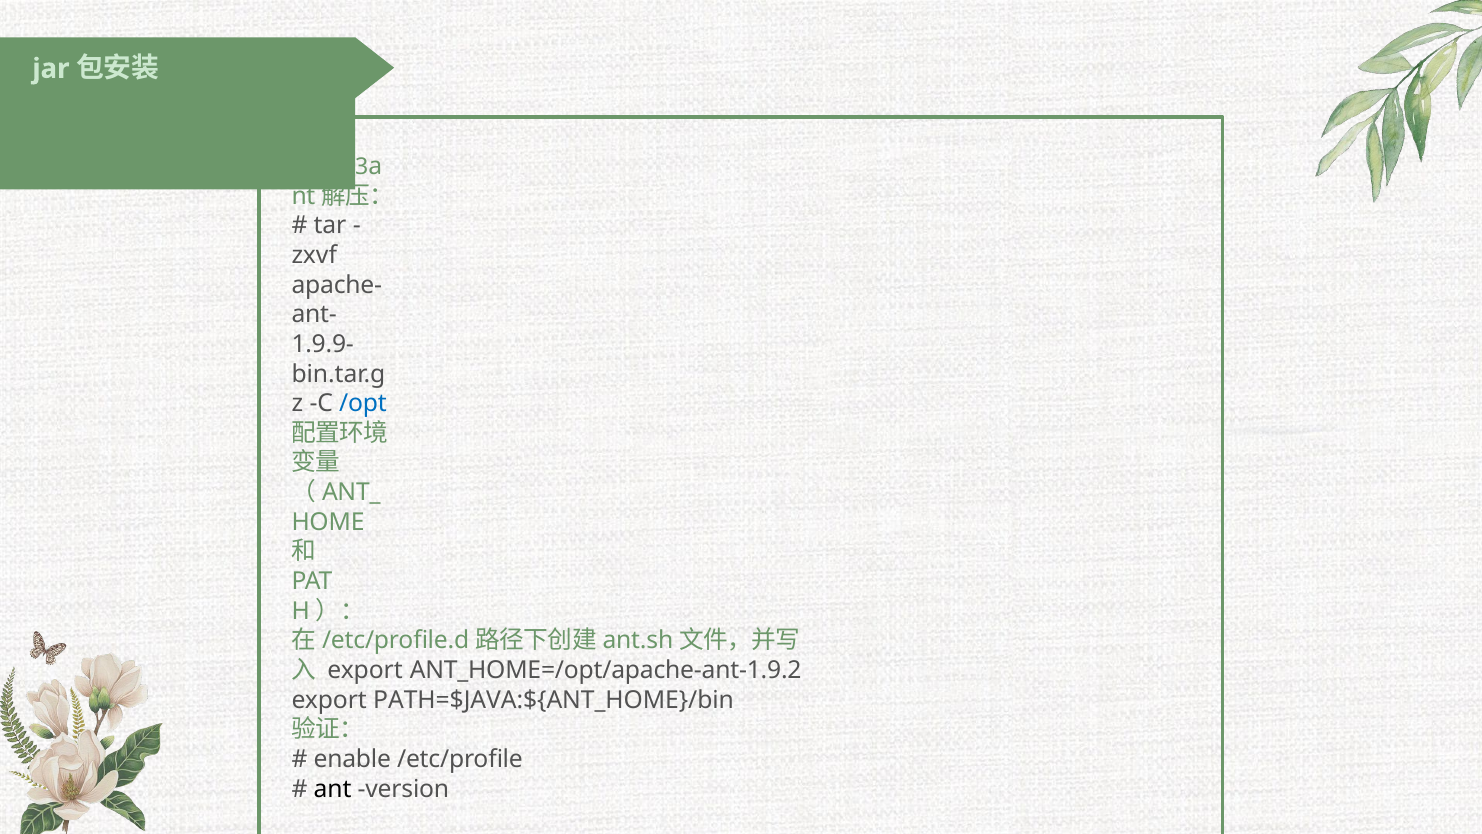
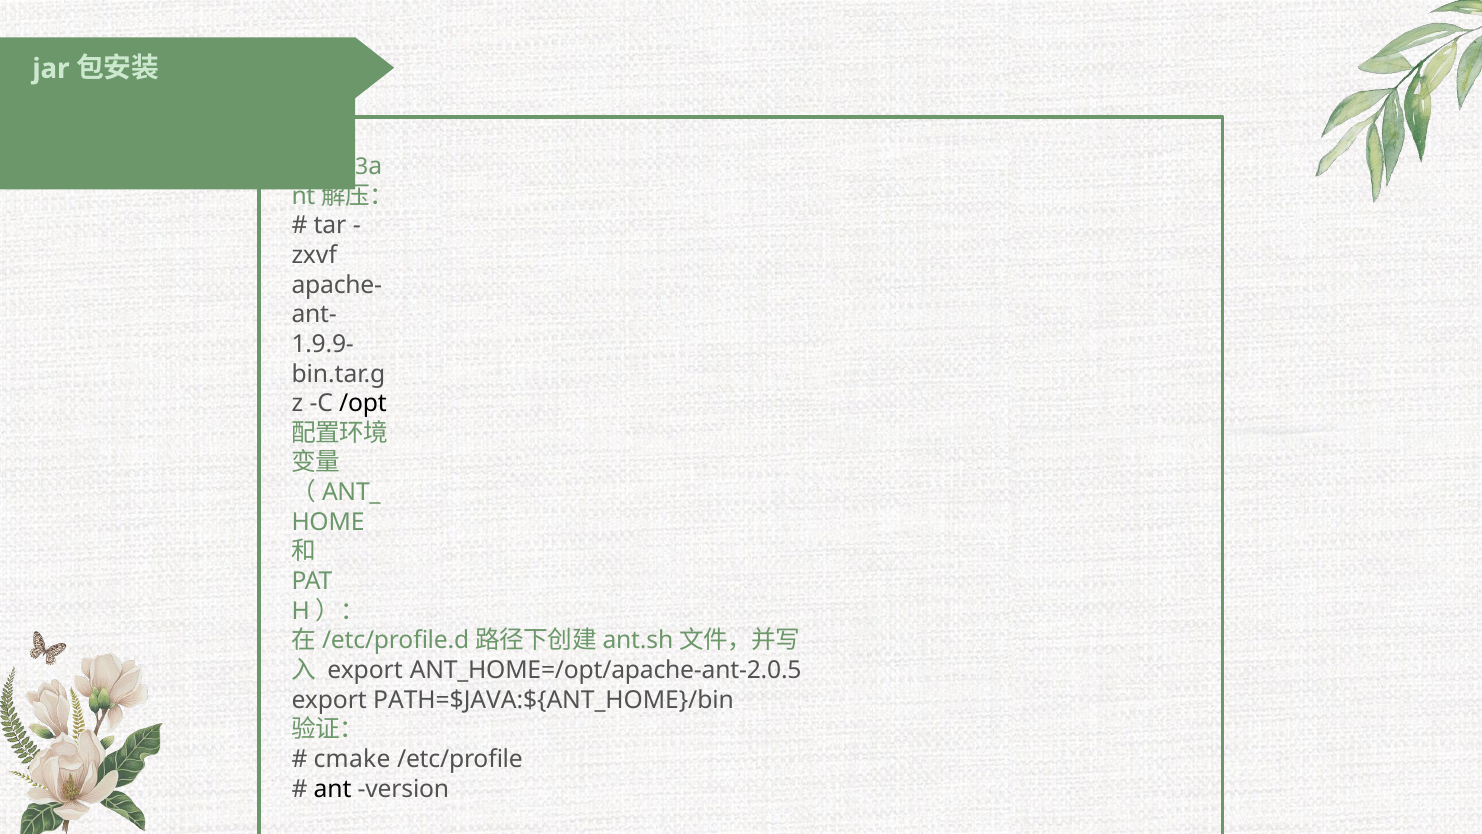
/opt colour: blue -> black (363, 403)
ANT_HOME=/opt/apache-ant-1.9.2: ANT_HOME=/opt/apache-ant-1.9.2 -> ANT_HOME=/opt/apache-ant-2.0.5 (606, 670)
enable: enable -> cmake (352, 759)
